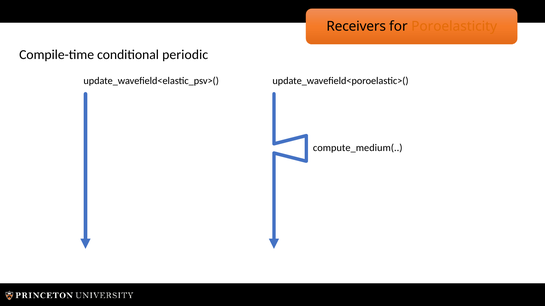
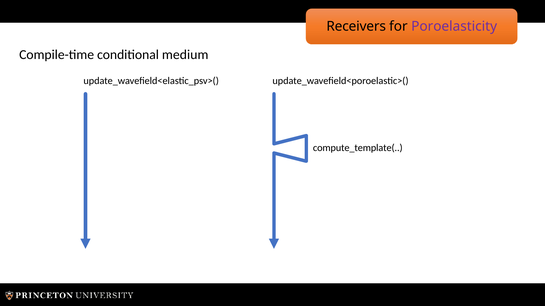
Poroelasticity colour: orange -> purple (454, 26)
periodic: periodic -> medium (185, 55)
compute_medium(: compute_medium( -> compute_template( (358, 148)
